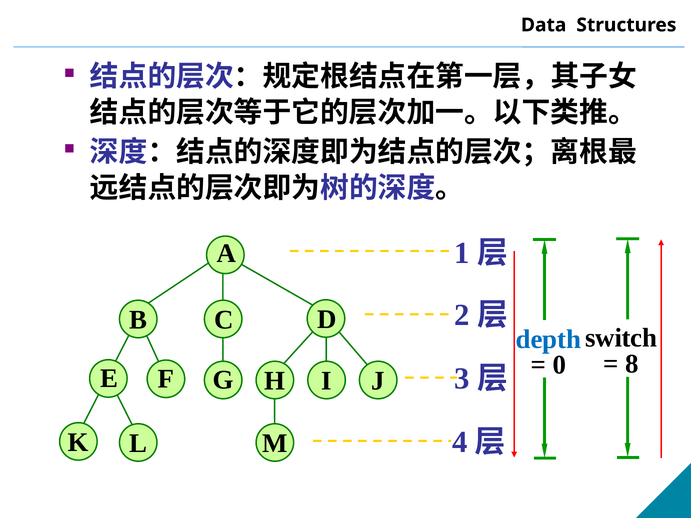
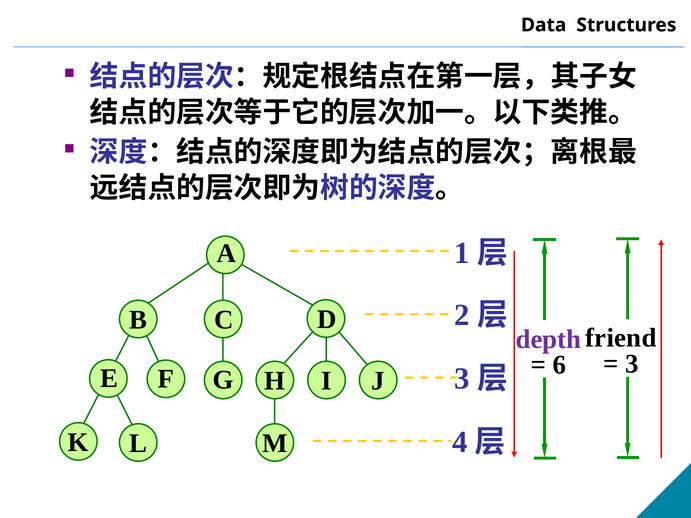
switch: switch -> friend (621, 338)
depth colour: blue -> purple (548, 339)
8: 8 -> 3 (632, 364)
0: 0 -> 6 (559, 365)
